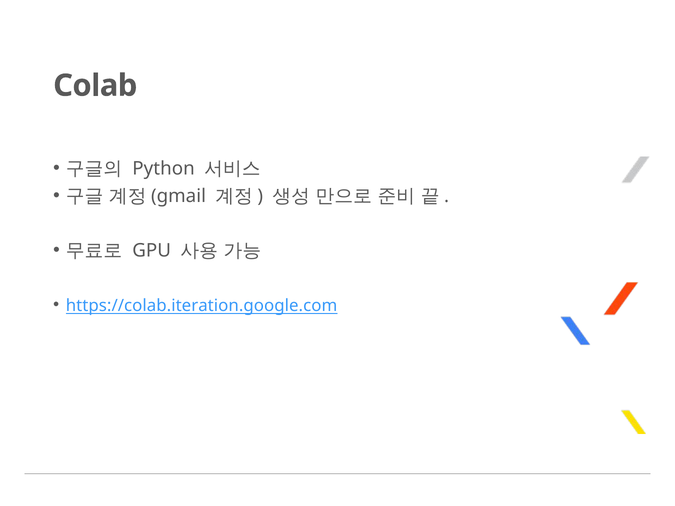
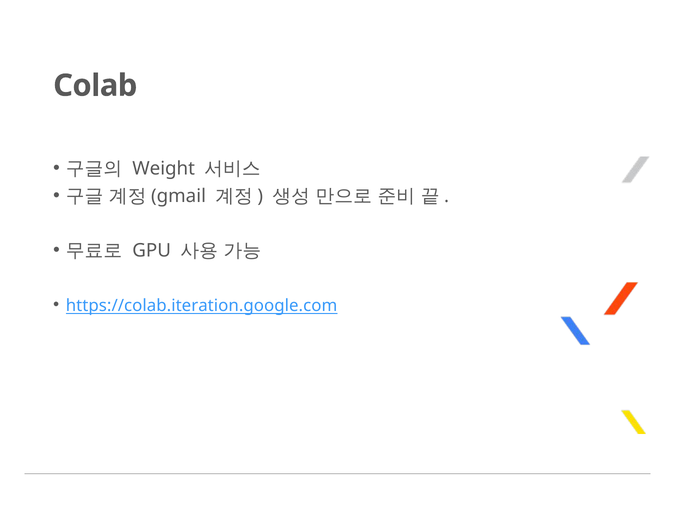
Python: Python -> Weight (164, 169)
